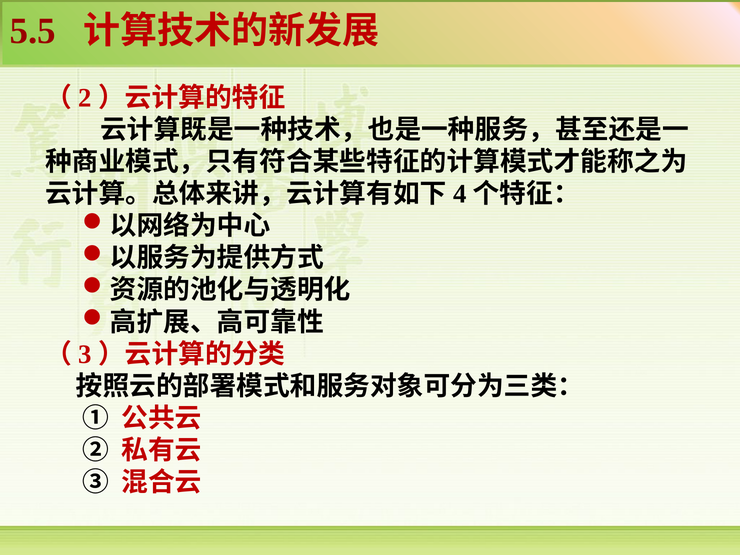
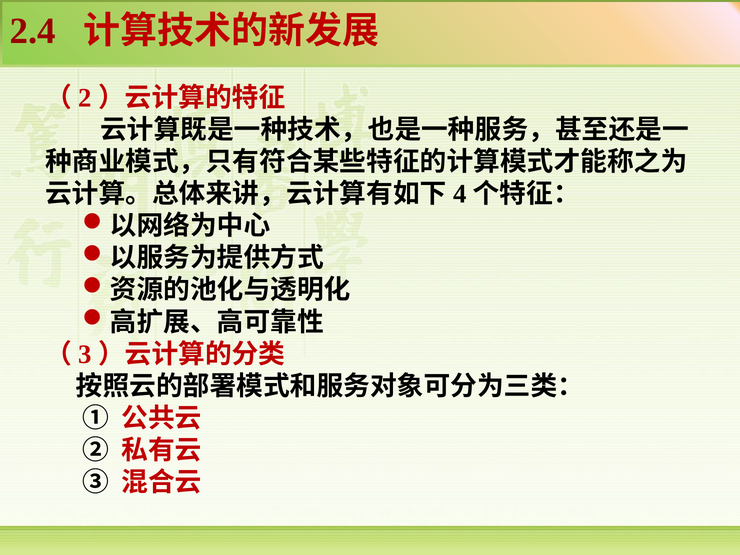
5.5: 5.5 -> 2.4 (33, 31)
